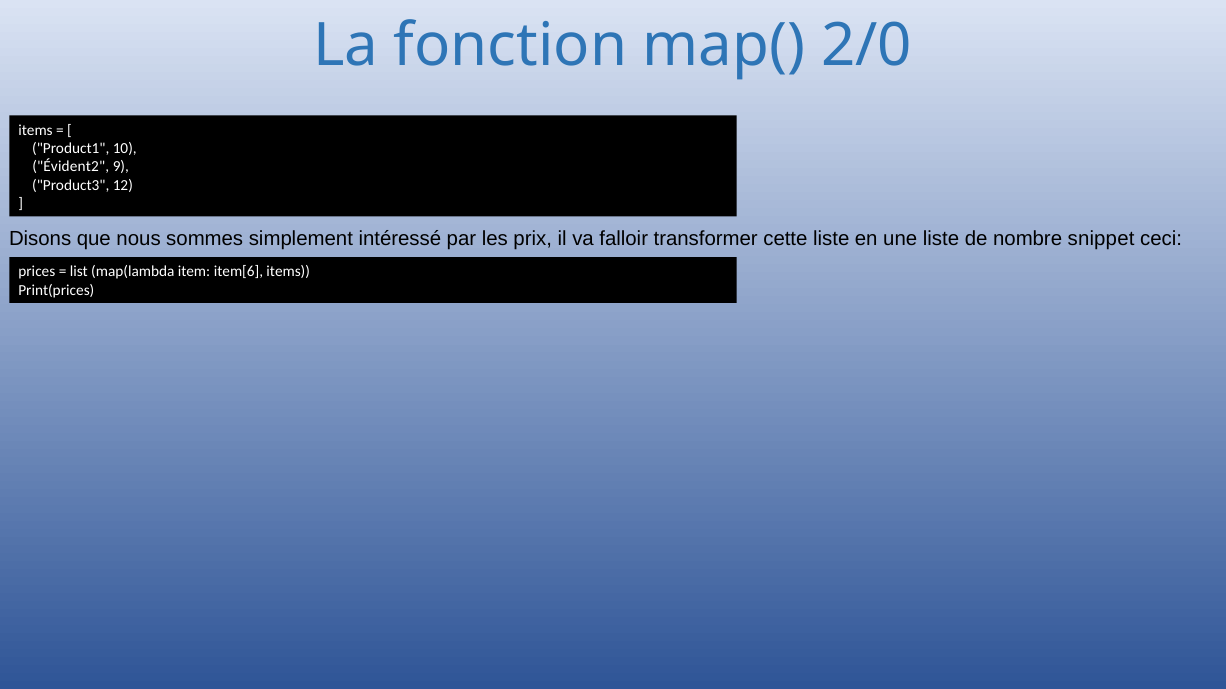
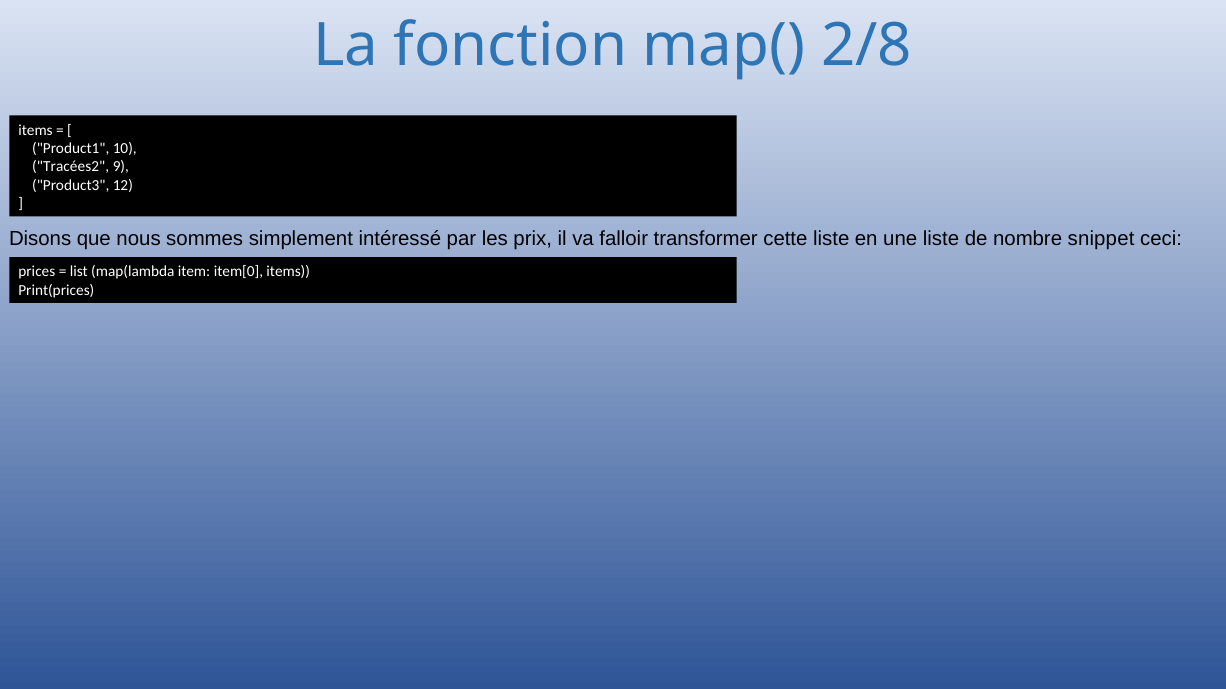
2/0: 2/0 -> 2/8 (867, 46)
Évident2: Évident2 -> Tracées2 (71, 167)
item[6: item[6 -> item[0 (238, 272)
